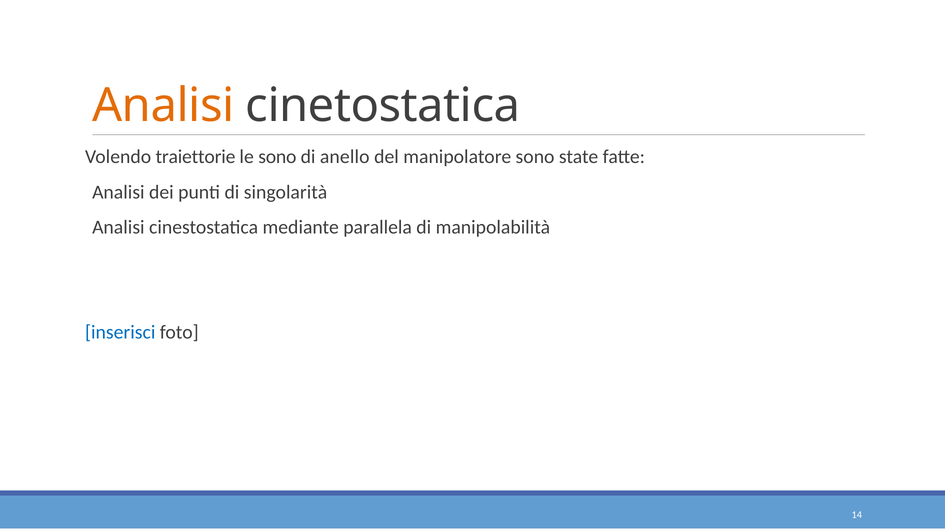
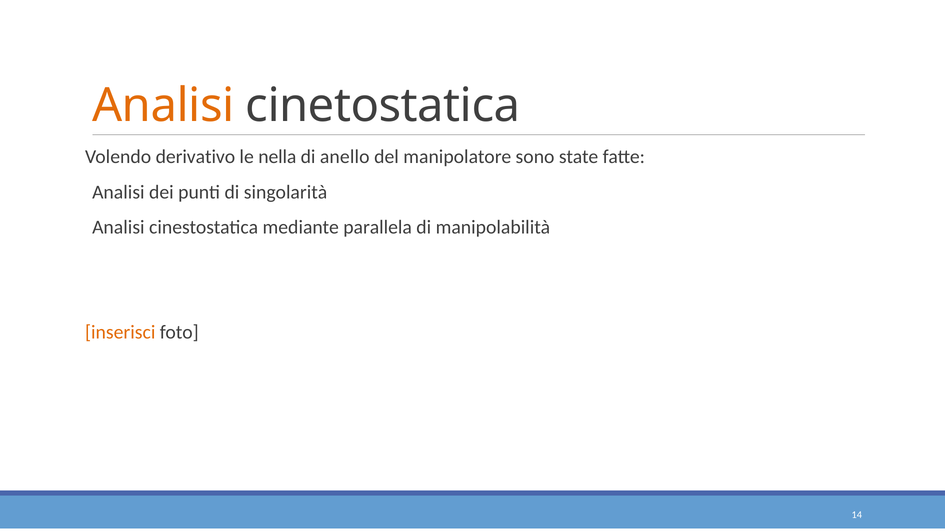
traiettorie: traiettorie -> derivativo (195, 157)
le sono: sono -> nella (277, 157)
inserisci colour: blue -> orange (120, 333)
